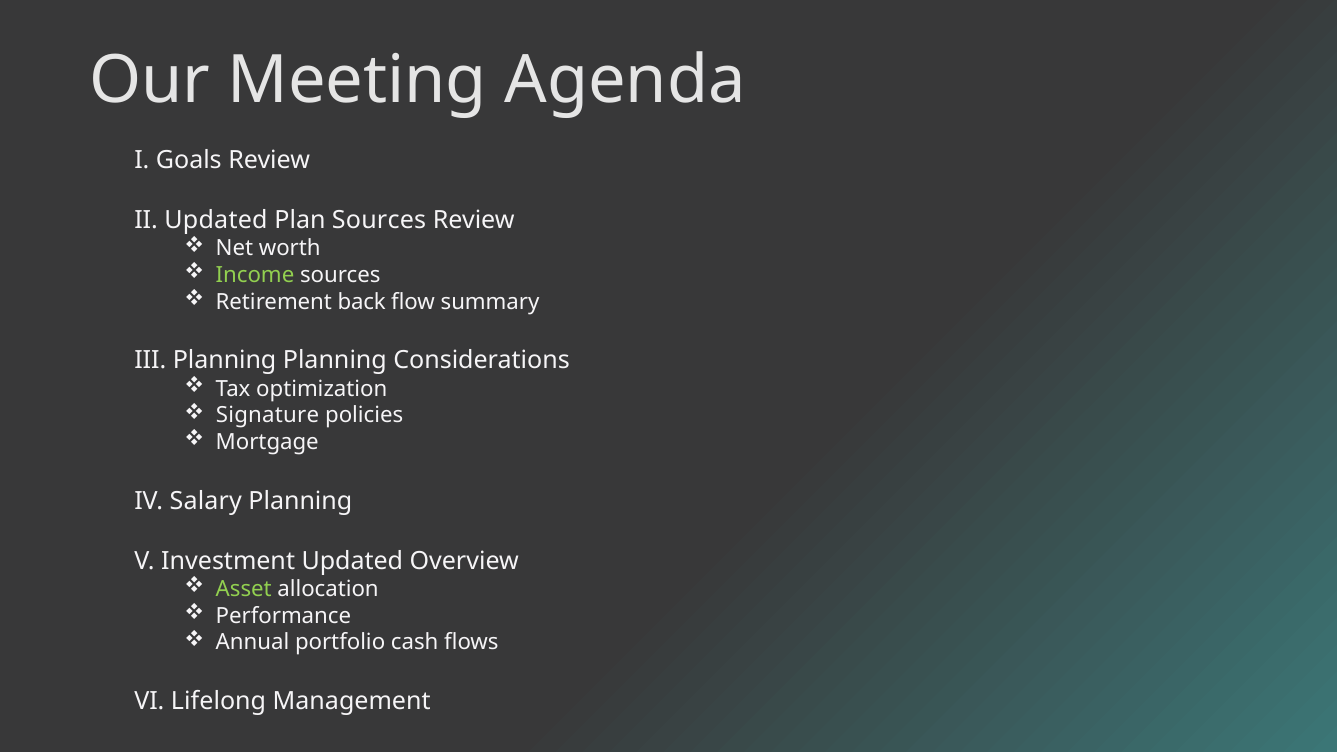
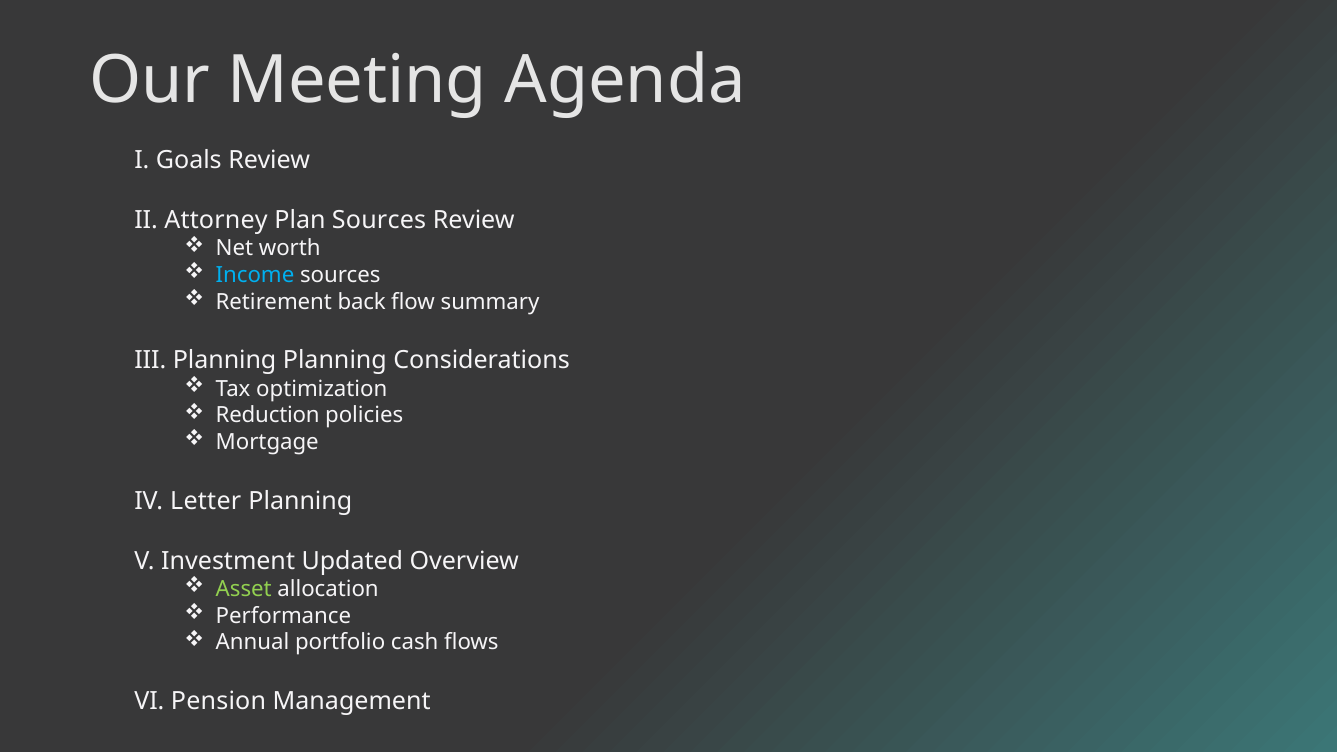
II Updated: Updated -> Attorney (216, 220)
Income colour: light green -> light blue (255, 275)
Signature: Signature -> Reduction (268, 415)
Salary: Salary -> Letter (206, 501)
Lifelong: Lifelong -> Pension (219, 701)
